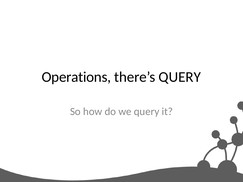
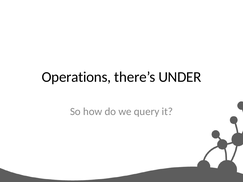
there’s QUERY: QUERY -> UNDER (180, 77)
